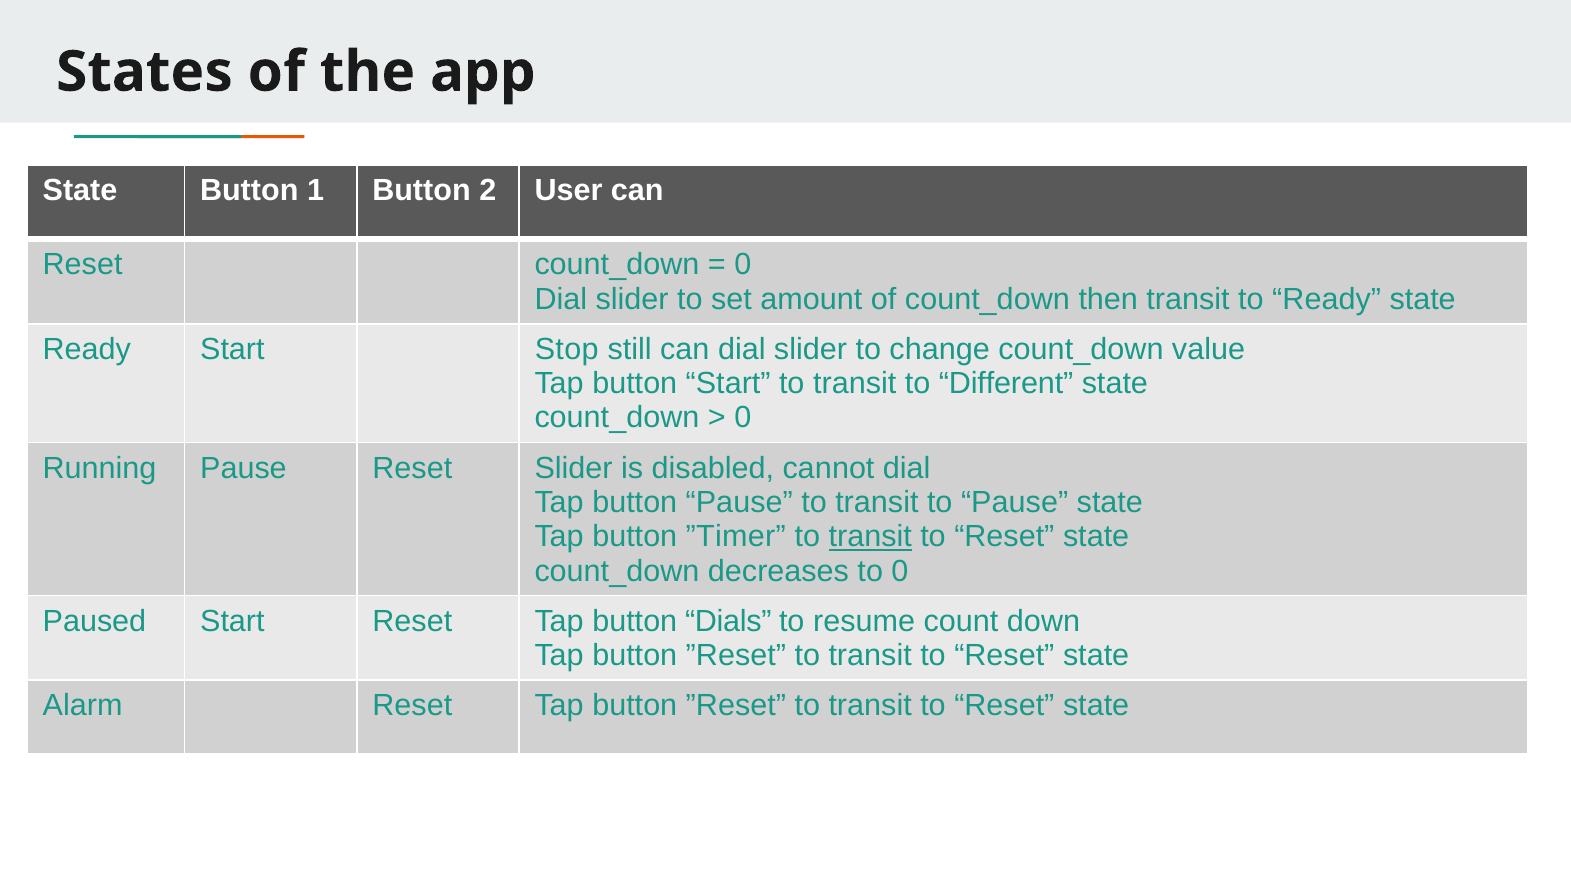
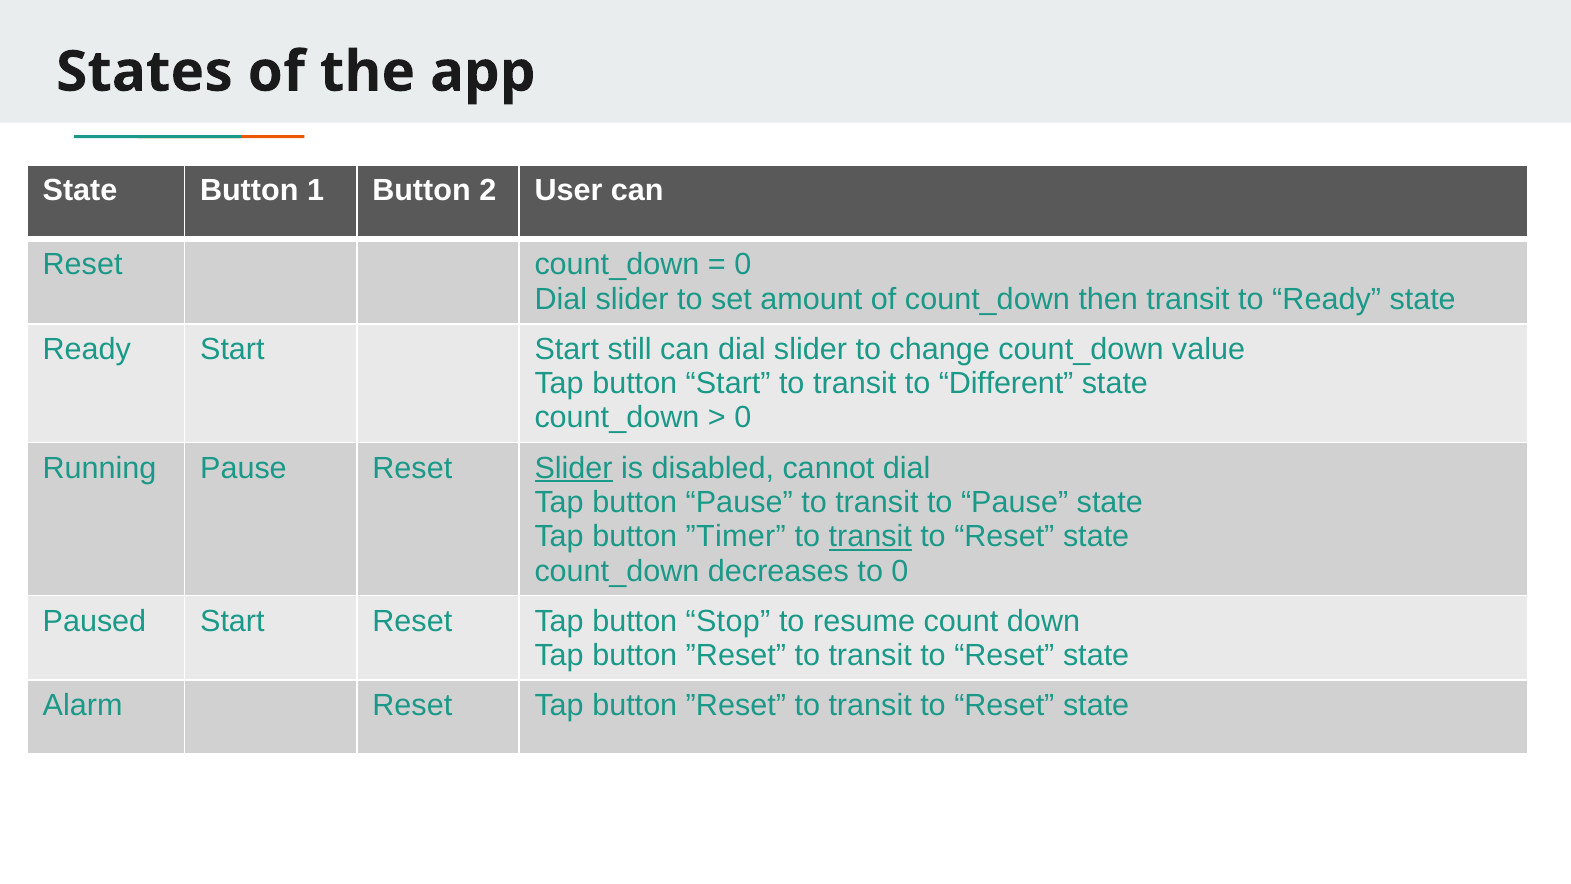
Start Stop: Stop -> Start (567, 349)
Slider underline: none -> present (574, 468)
Dials: Dials -> Stop (728, 621)
